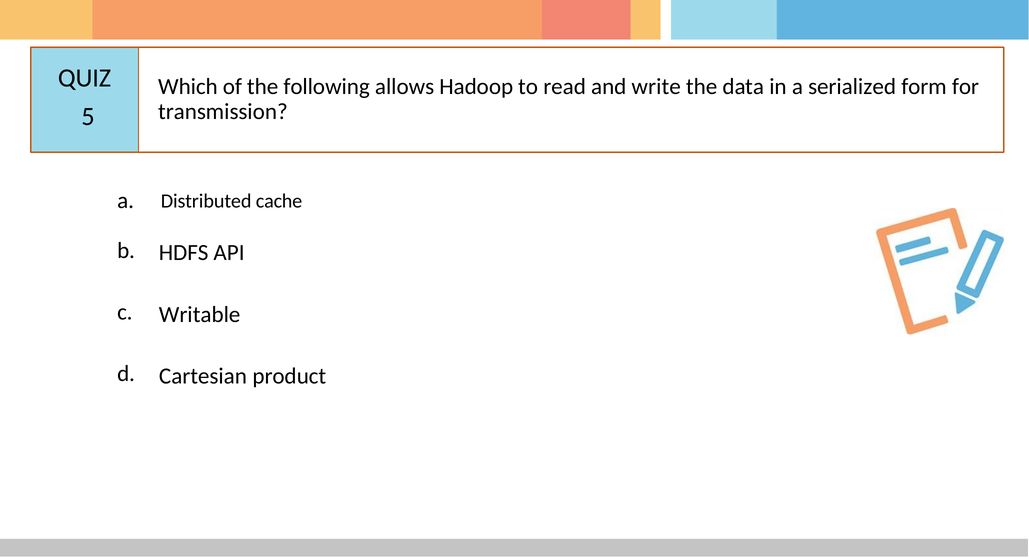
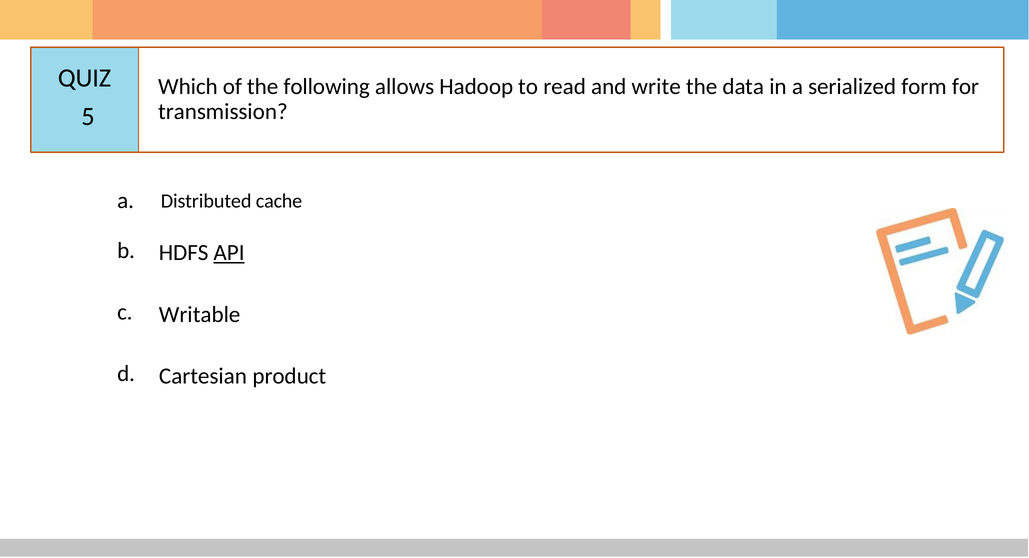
API underline: none -> present (229, 253)
